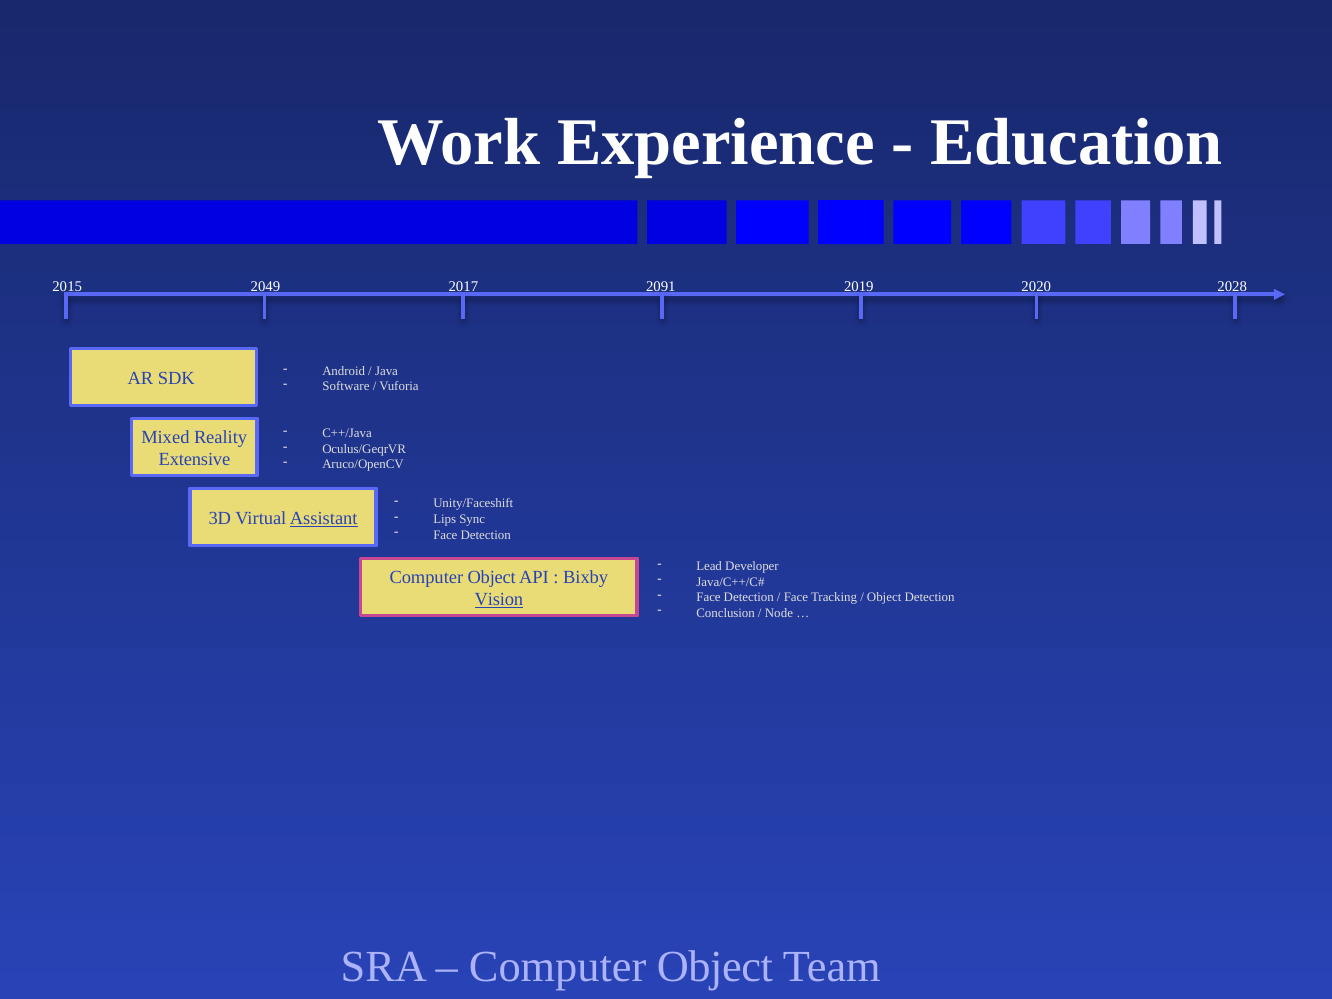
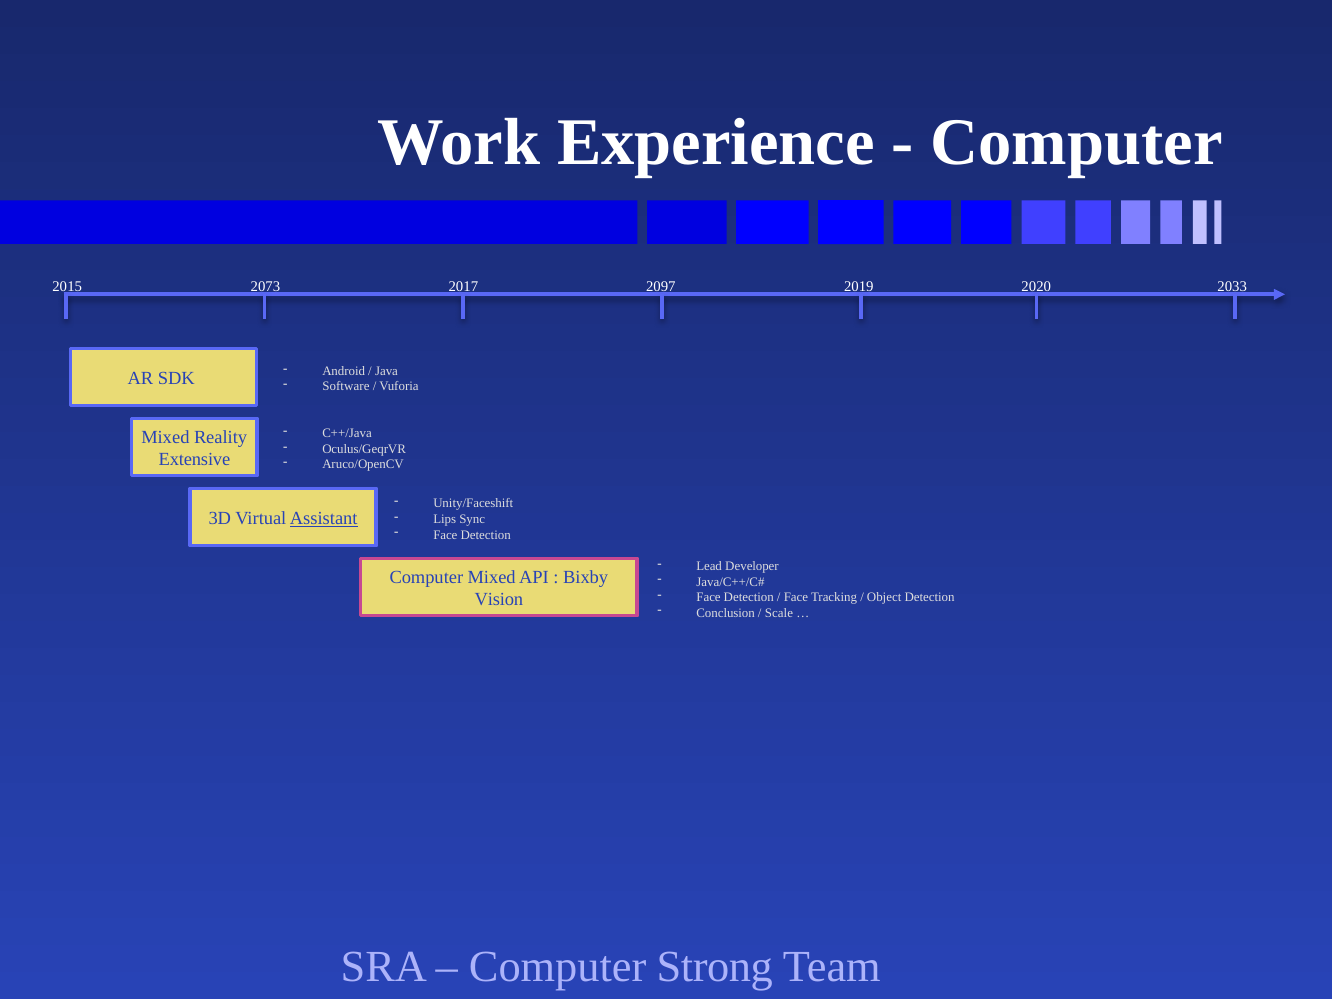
Education: Education -> Computer (1077, 143)
2049: 2049 -> 2073 (265, 286)
2091: 2091 -> 2097 (661, 286)
2028: 2028 -> 2033 (1232, 286)
Object: Object -> Mixed (492, 577)
Vision underline: present -> none (499, 599)
Node: Node -> Scale (779, 613)
Object: Object -> Strong (715, 967)
